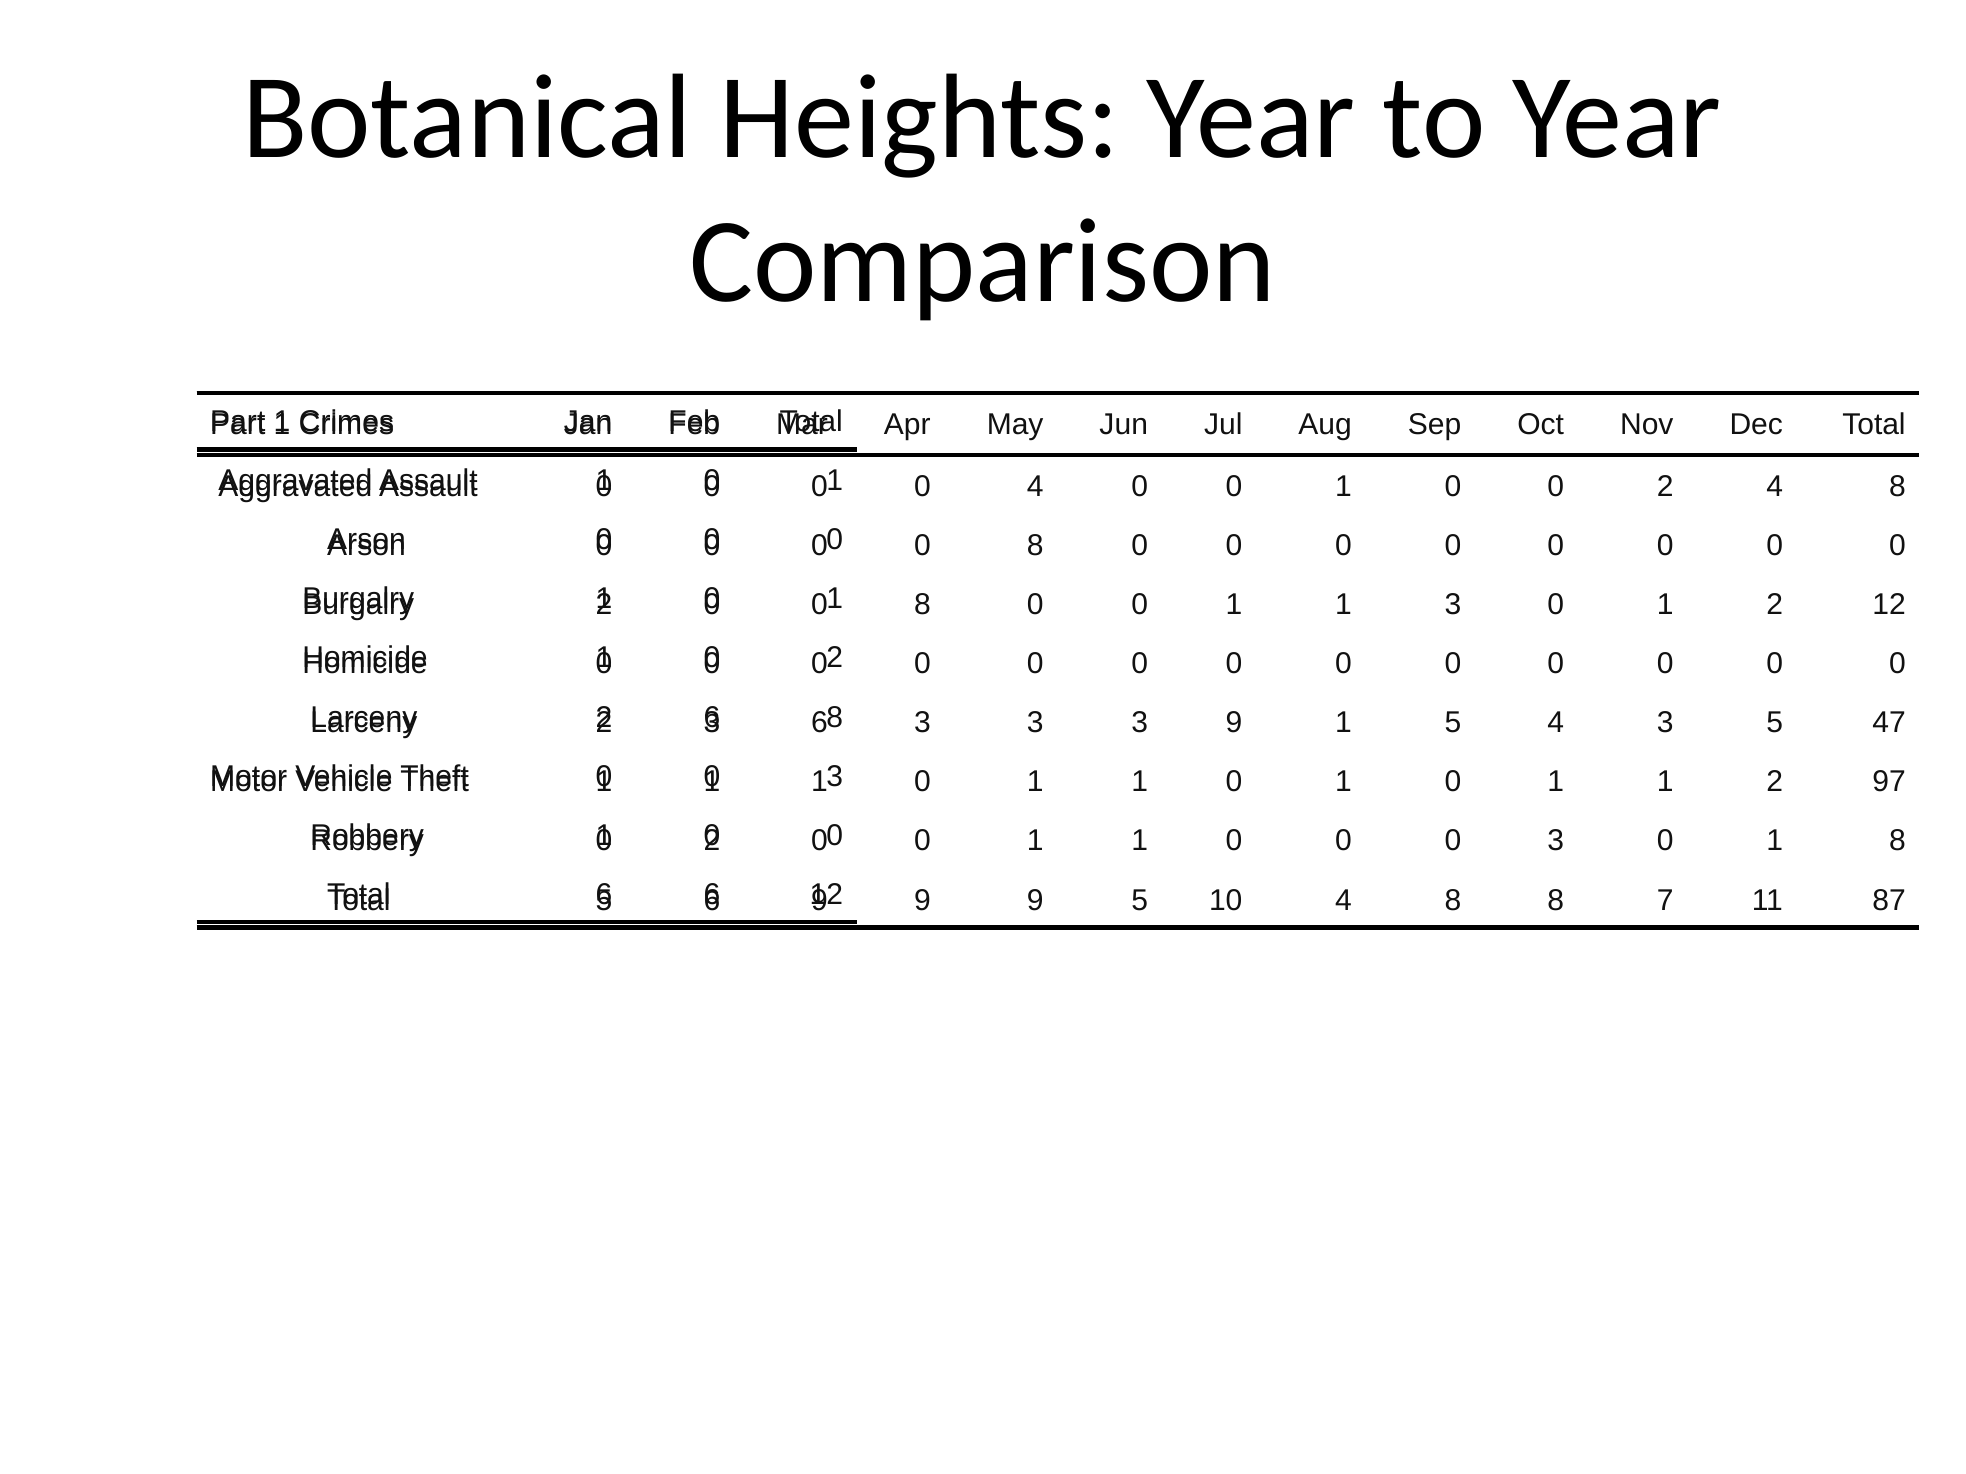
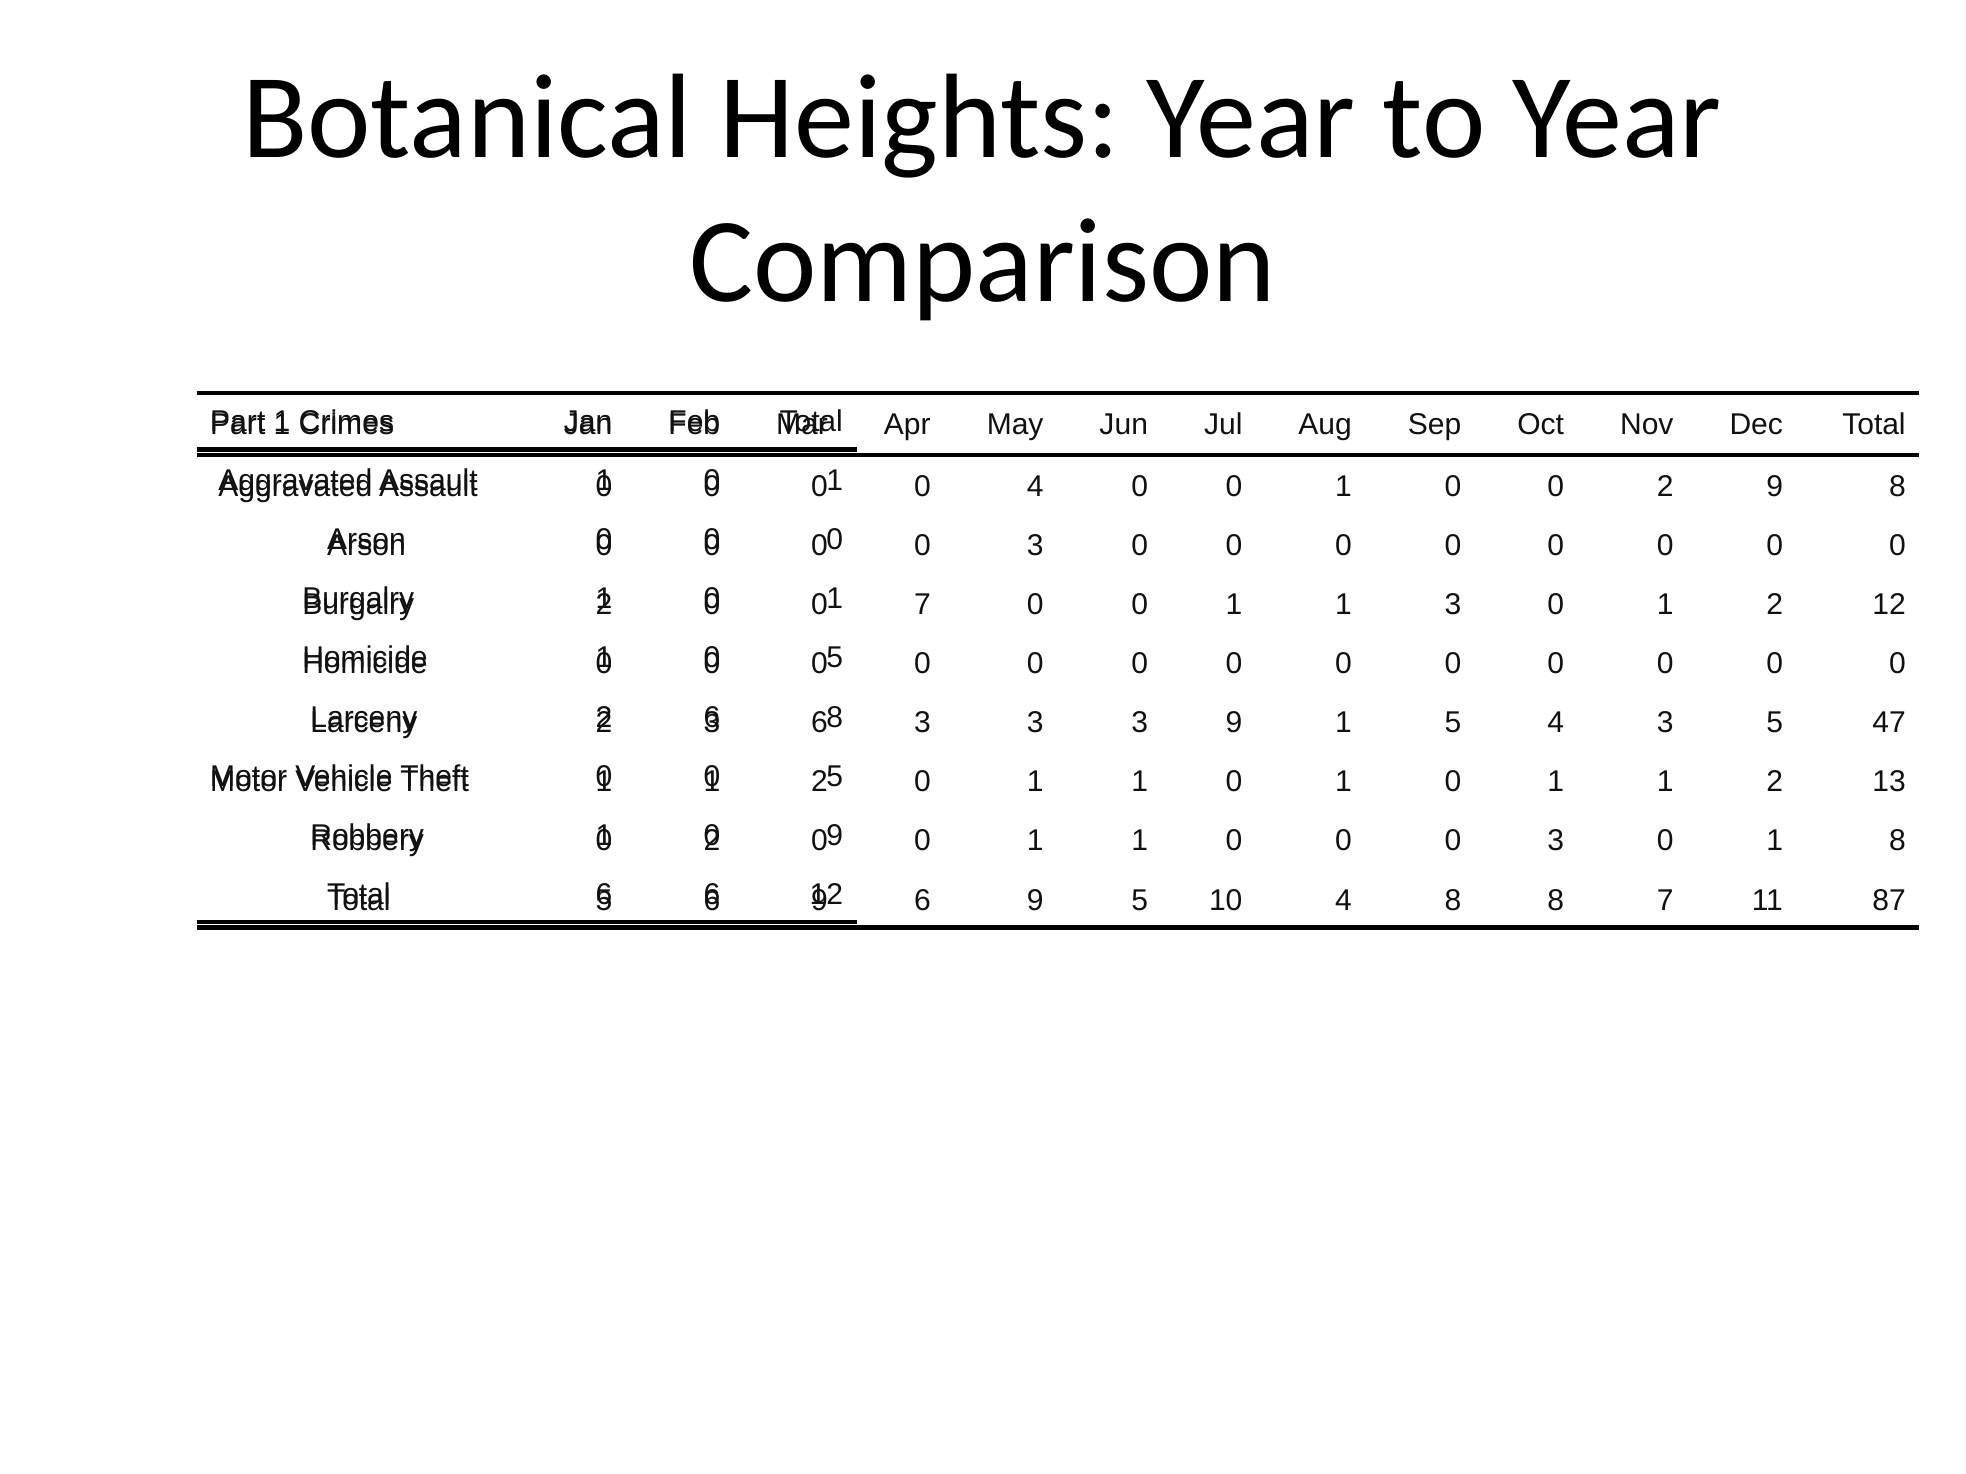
2 4: 4 -> 9 (1775, 487)
8: 8 -> 3 (1035, 546)
8: 8 -> 7 (922, 605)
2: 2 -> 5 (835, 658)
3: 3 -> 5 (835, 777)
1: 1 -> 2 (820, 782)
97: 97 -> 13 (1889, 782)
0: 0 -> 9 (835, 836)
9: 9 -> 6 (922, 900)
